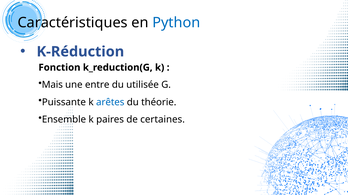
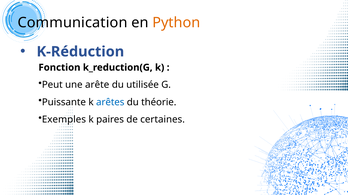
Caractéristiques: Caractéristiques -> Communication (73, 23)
Python colour: blue -> orange (176, 23)
Mais: Mais -> Peut (52, 85)
entre: entre -> arête (97, 85)
Ensemble: Ensemble -> Exemples (64, 120)
